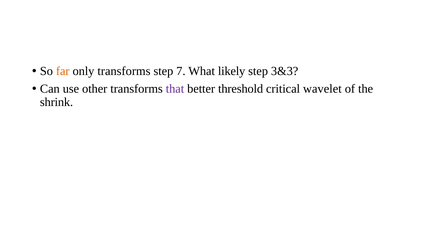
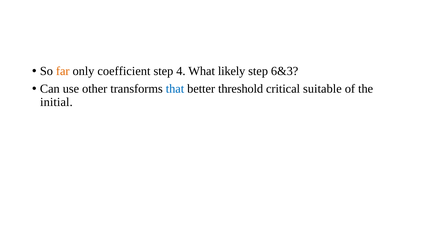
only transforms: transforms -> coefficient (124, 71)
7: 7 -> 4 (181, 71)
3&3: 3&3 -> 6&3 (285, 71)
that colour: purple -> blue (175, 89)
wavelet: wavelet -> suitable (322, 89)
shrink: shrink -> initial (56, 102)
